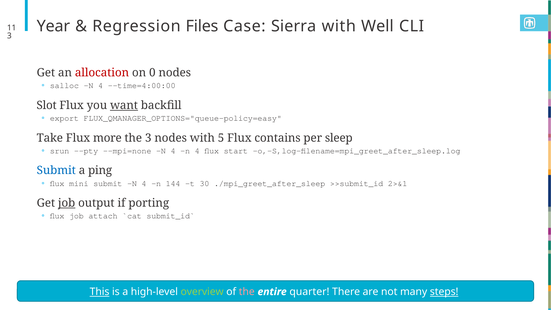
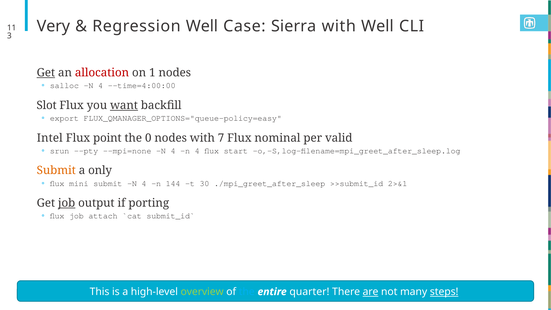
Year: Year -> Very (53, 26)
Regression Files: Files -> Well (202, 26)
Get underline: none -> present (46, 73)
0: 0 -> 1 (152, 73)
Take: Take -> Intel (50, 138)
more: more -> point (107, 138)
the 3: 3 -> 0 (148, 138)
5: 5 -> 7 (221, 138)
contains: contains -> nominal (277, 138)
sleep: sleep -> valid (339, 138)
Submit colour: blue -> orange (56, 171)
ping: ping -> only (100, 171)
This underline: present -> none (100, 292)
the colour: pink -> light blue (247, 292)
are underline: none -> present (371, 292)
